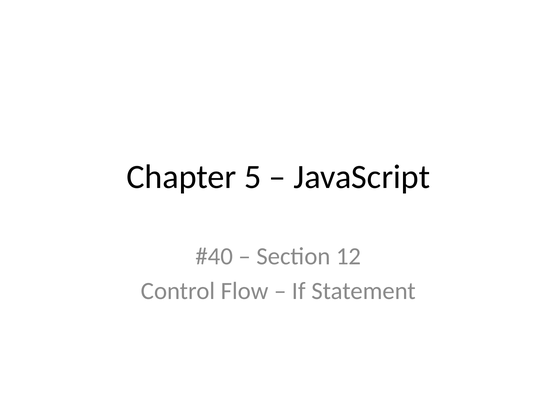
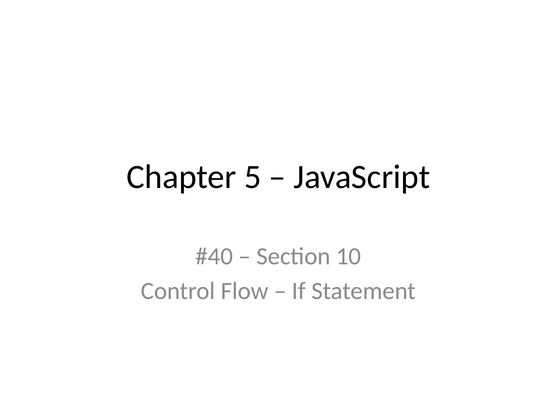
12: 12 -> 10 (349, 256)
